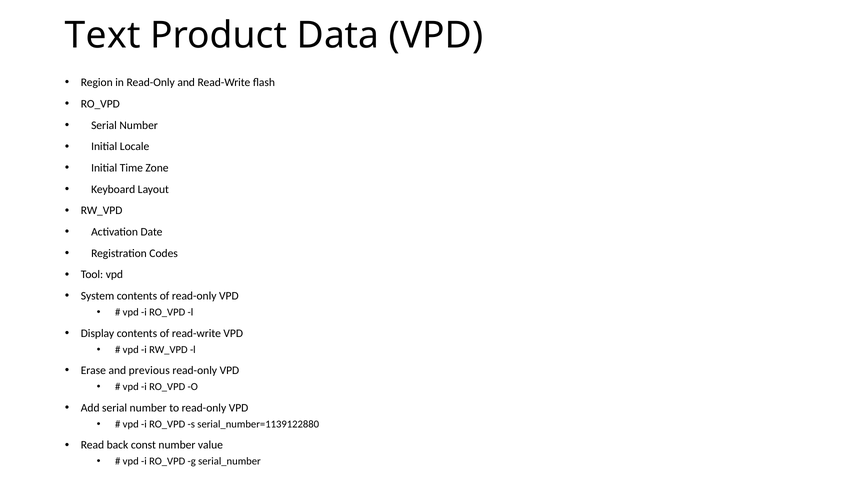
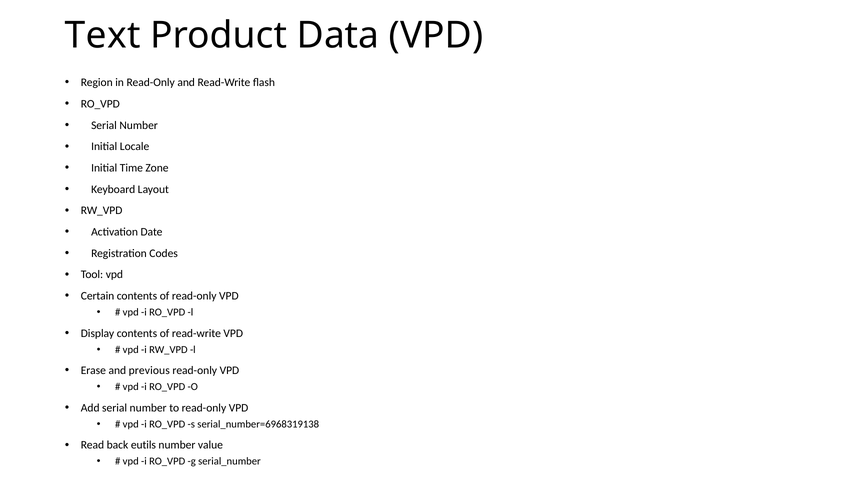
System: System -> Certain (98, 296)
serial_number=1139122880: serial_number=1139122880 -> serial_number=6968319138 (258, 424)
const: const -> eutils (143, 445)
